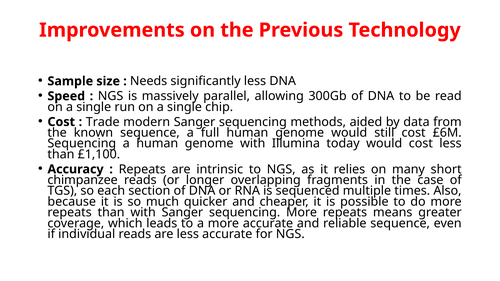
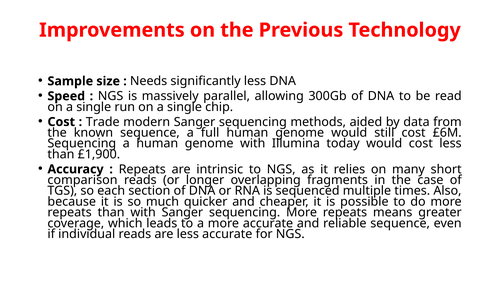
£1,100: £1,100 -> £1,900 (99, 154)
chimpanzee: chimpanzee -> comparison (83, 180)
